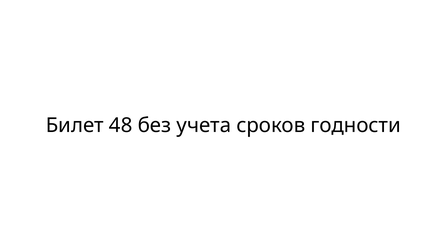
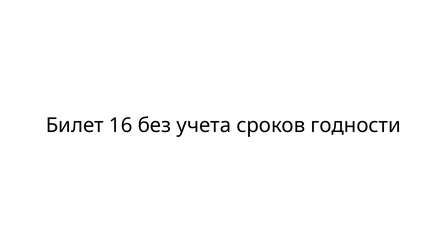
48: 48 -> 16 (121, 126)
